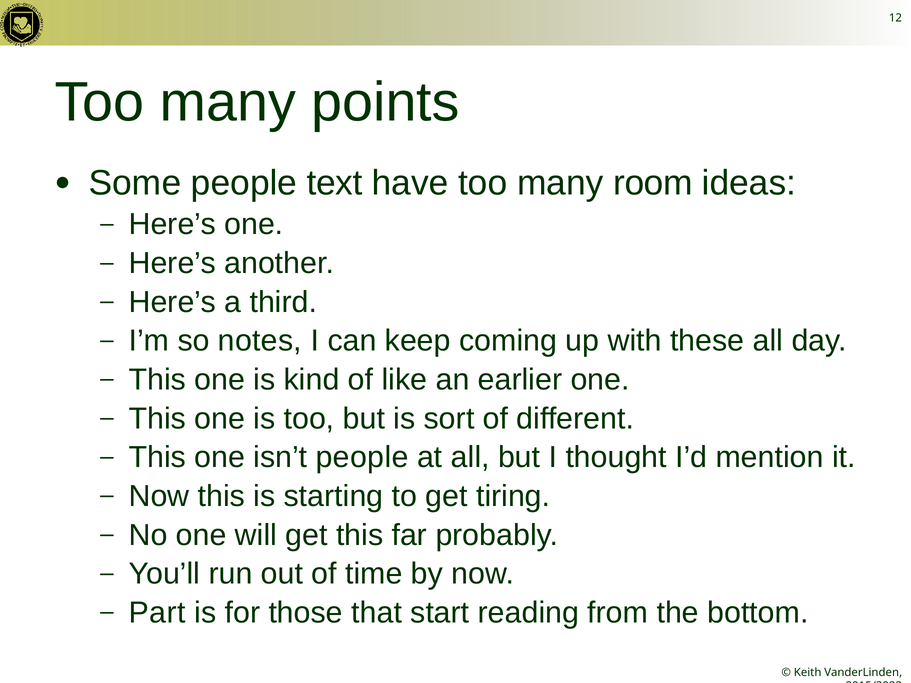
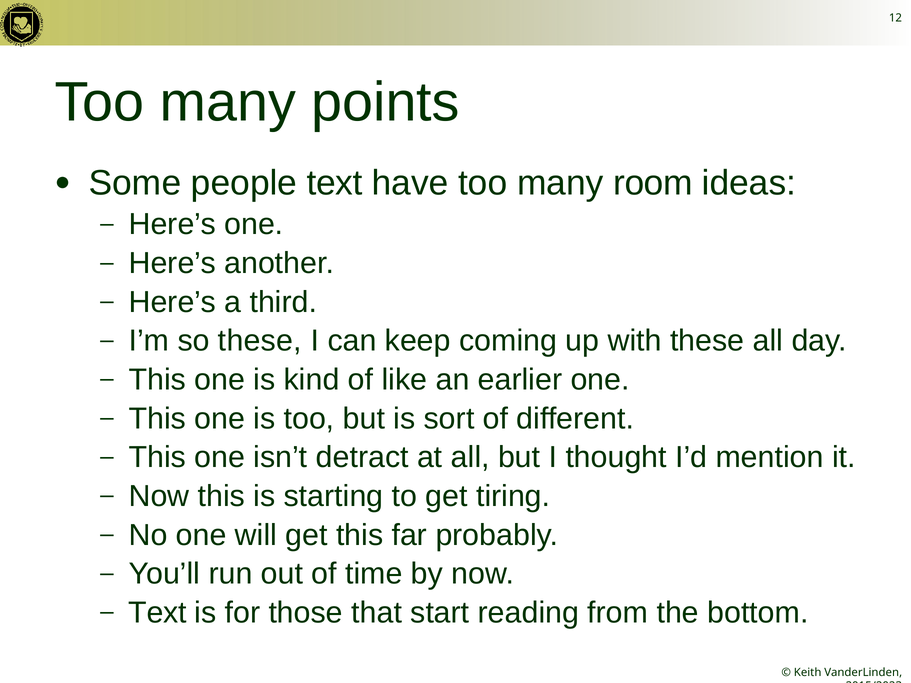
so notes: notes -> these (260, 341)
isn’t people: people -> detract (362, 458)
Part: Part -> Text (157, 613)
